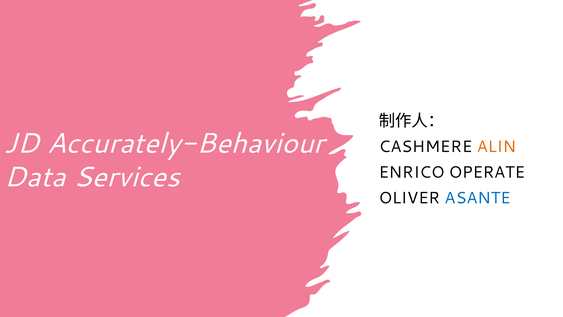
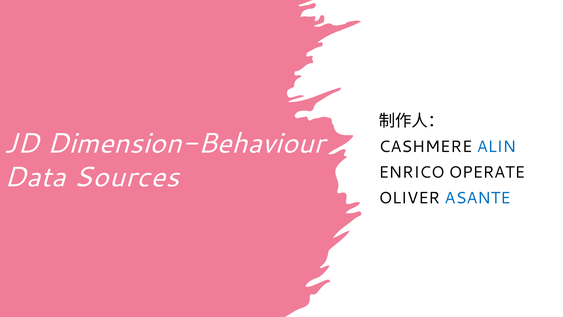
Accurately-Behaviour: Accurately-Behaviour -> Dimension-Behaviour (186, 143)
ALIN colour: orange -> blue (496, 147)
Services: Services -> Sources (126, 177)
